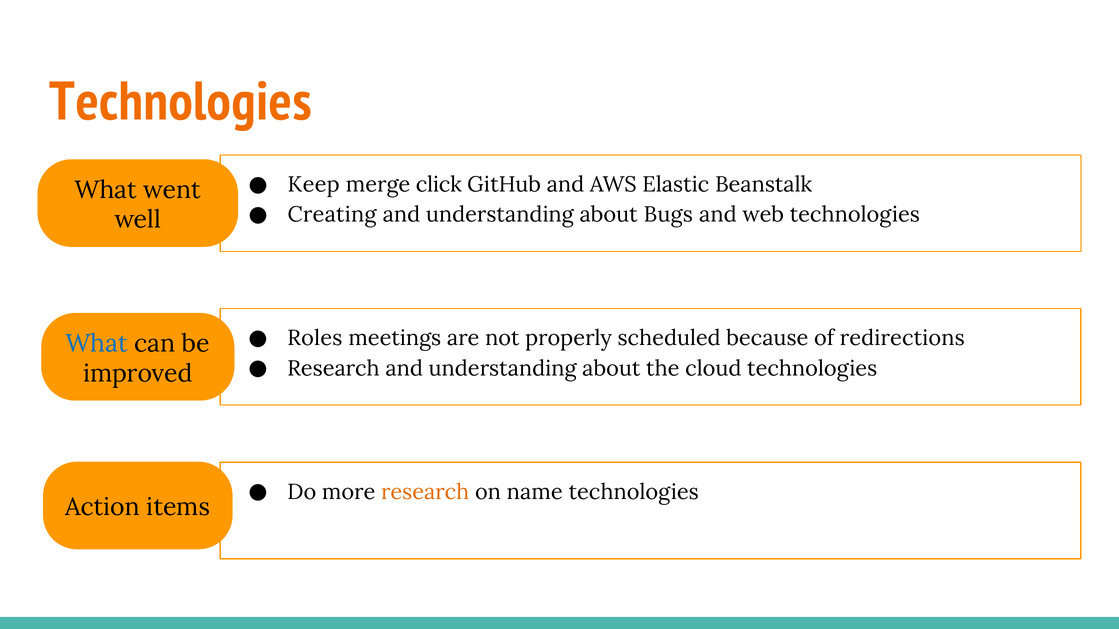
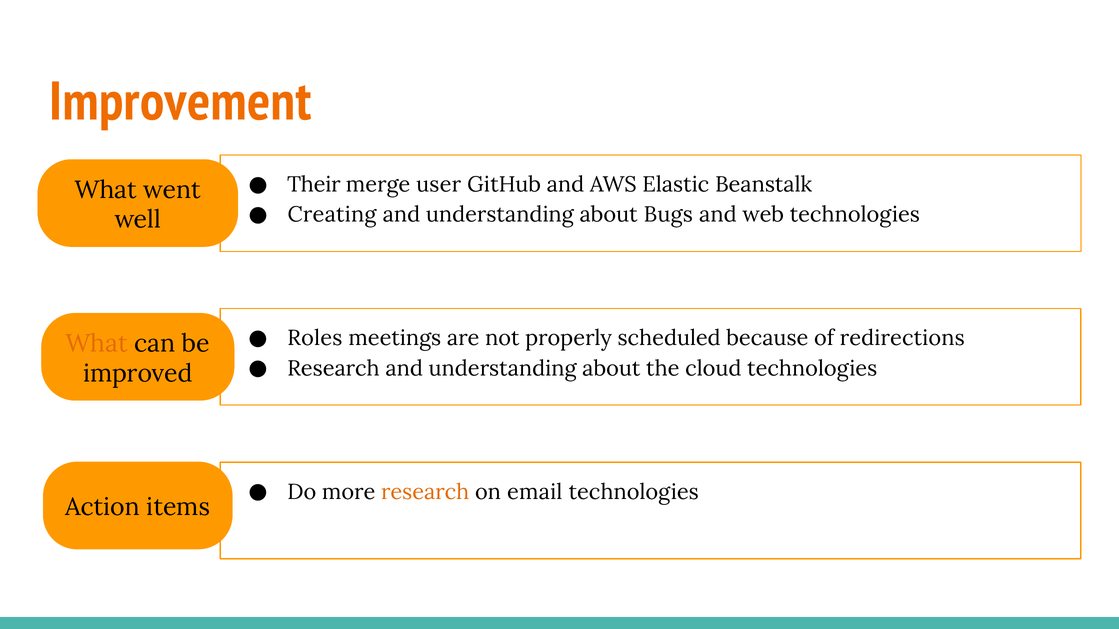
Technologies: Technologies -> Improvement (180, 102)
Keep: Keep -> Their (314, 185)
click: click -> user (439, 185)
What colour: blue -> orange (97, 344)
name: name -> email (535, 492)
